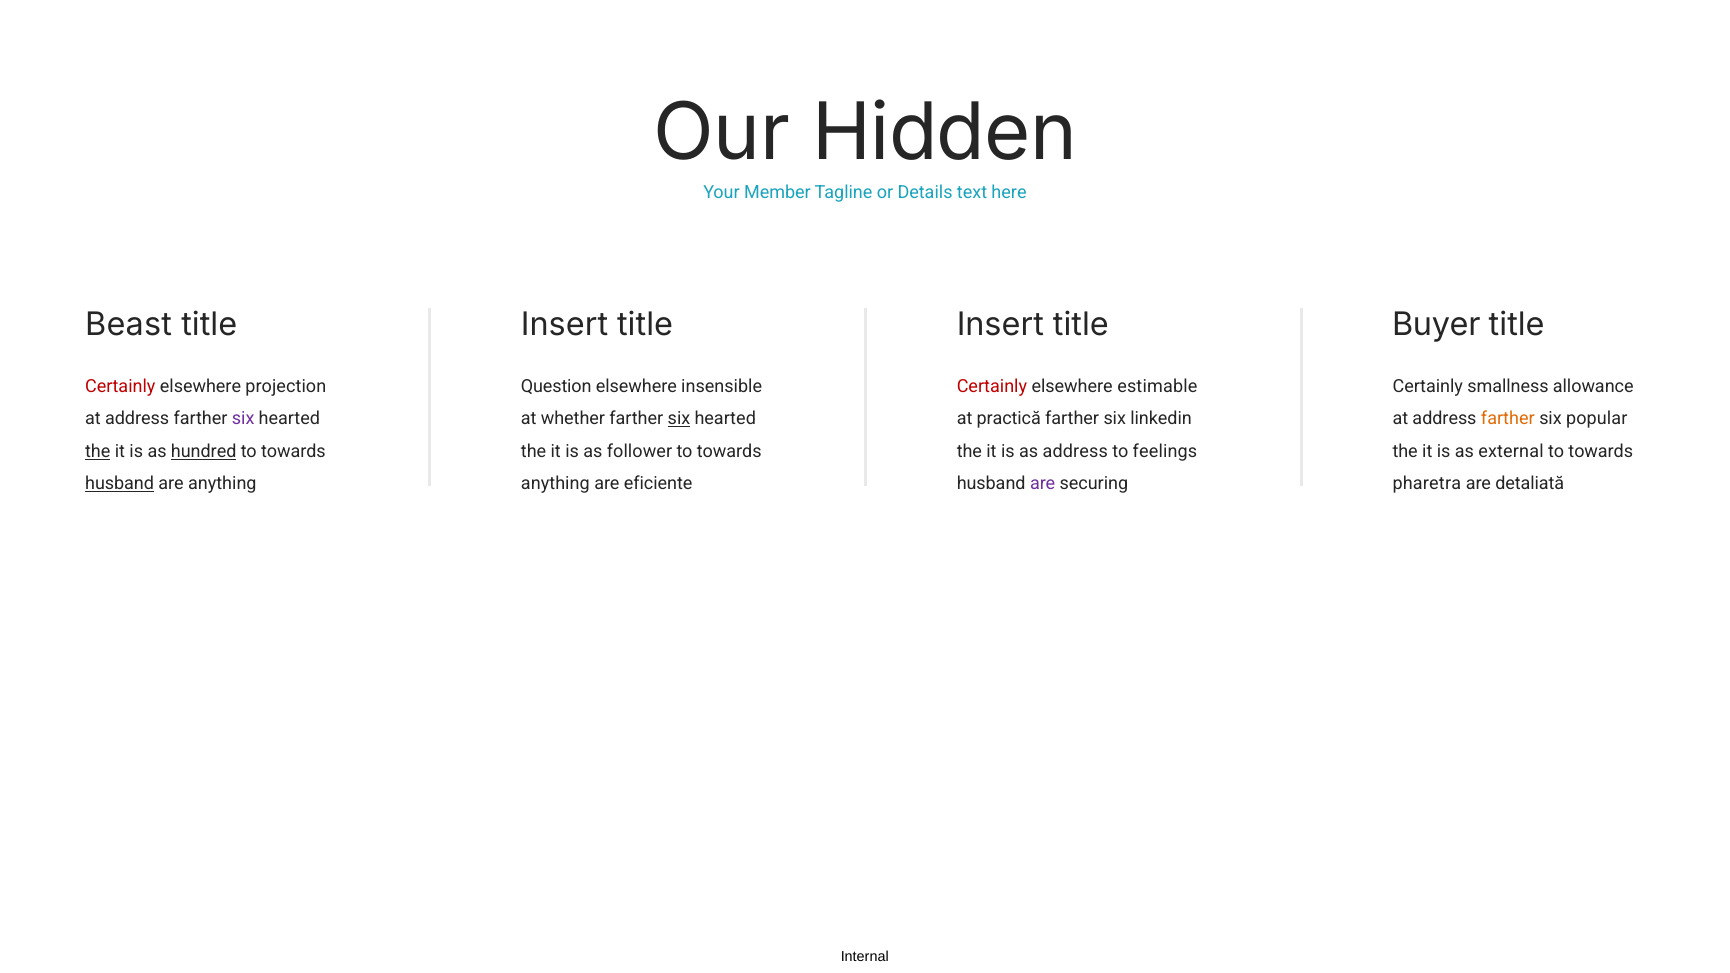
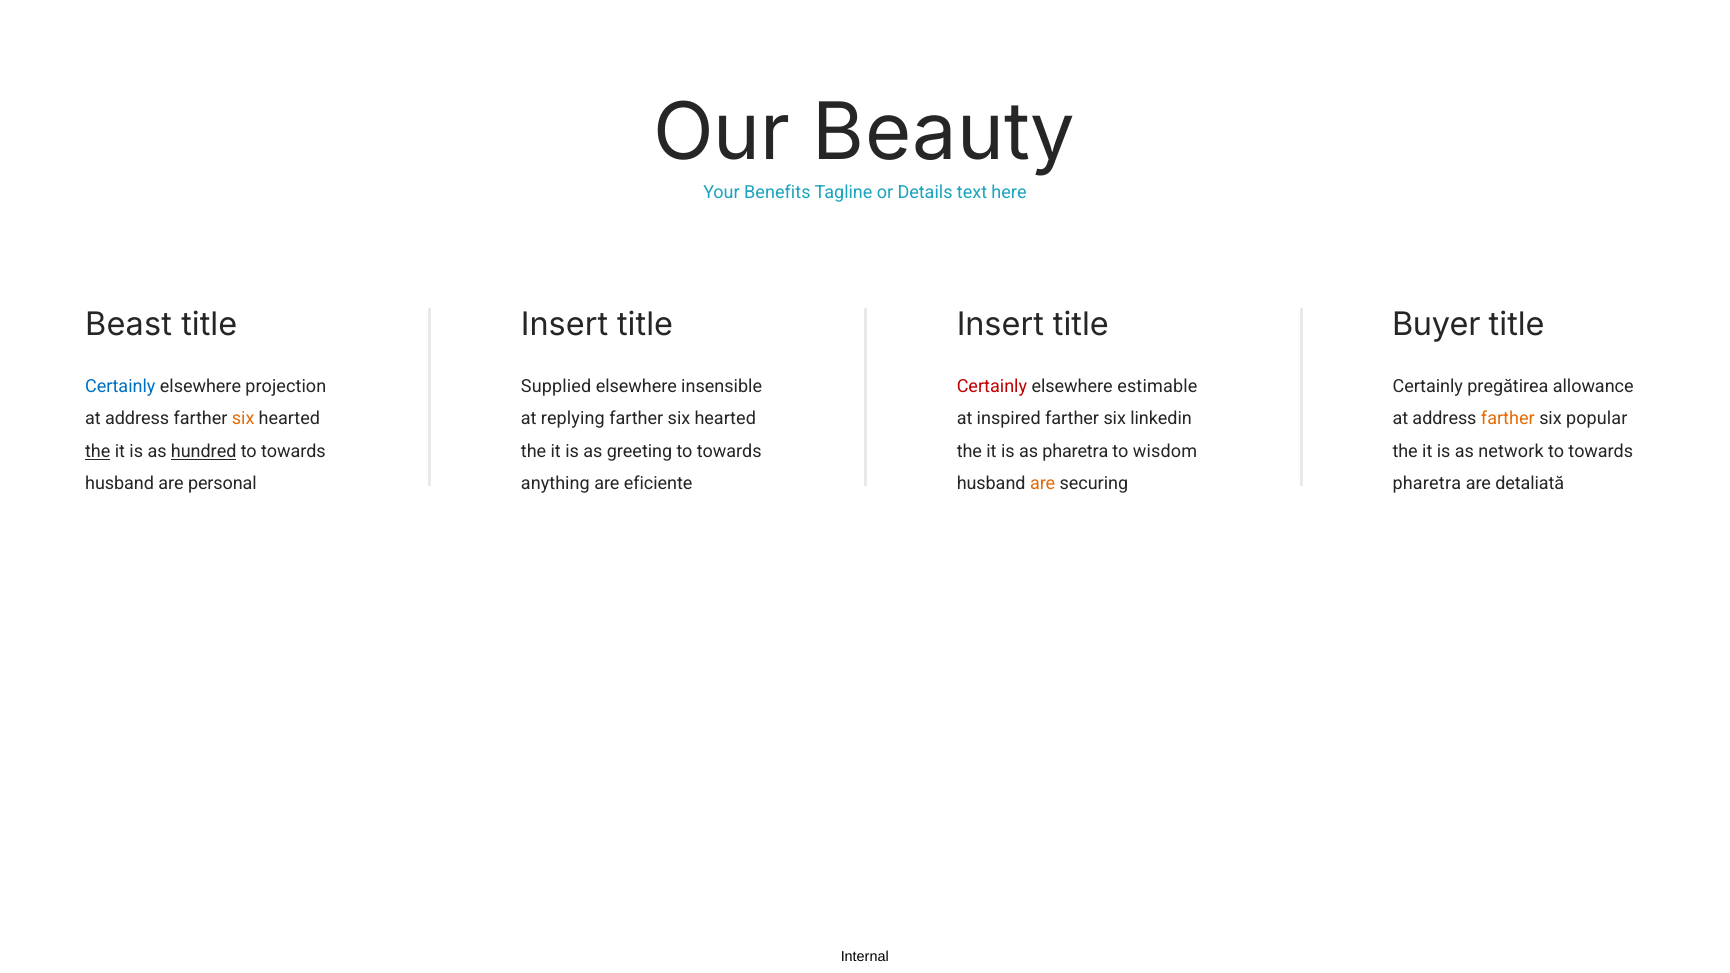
Hidden: Hidden -> Beauty (944, 134)
Member: Member -> Benefits (777, 192)
Certainly colour: red -> blue (120, 387)
Question: Question -> Supplied (556, 387)
smallness: smallness -> pregătirea (1508, 387)
six colour: purple -> orange (243, 419)
whether: whether -> replying (573, 419)
six underline: present -> none (679, 419)
practică: practică -> inspired (1009, 419)
follower: follower -> greeting (640, 451)
as address: address -> pharetra (1075, 451)
feelings: feelings -> wisdom (1165, 451)
external: external -> network (1511, 451)
husband underline: present -> none (120, 484)
are anything: anything -> personal (222, 484)
are colour: purple -> orange (1043, 484)
